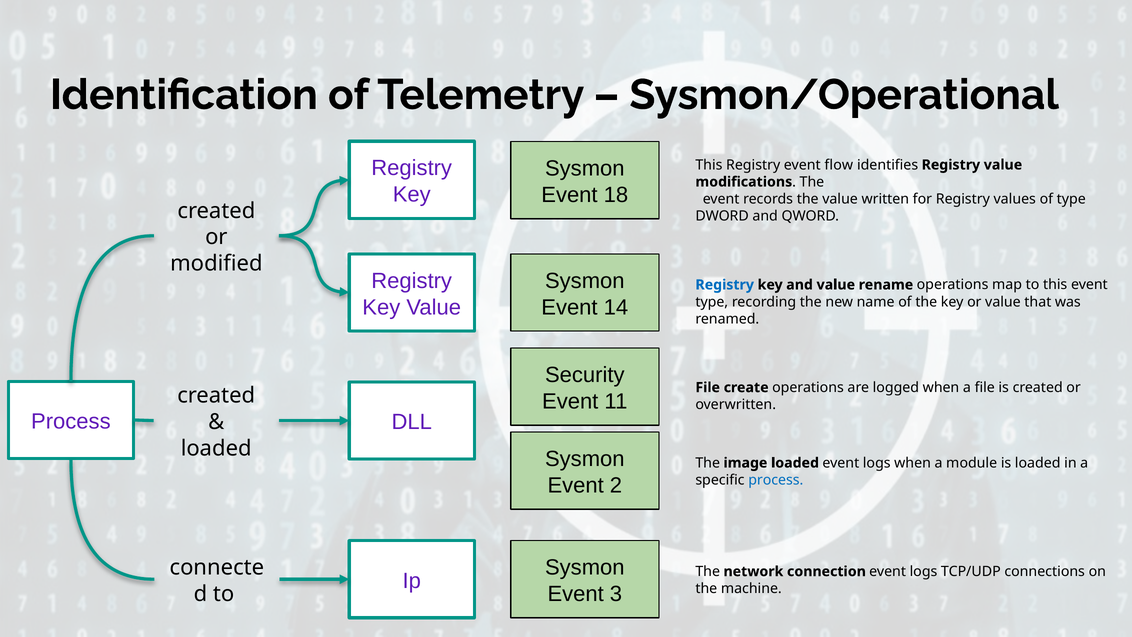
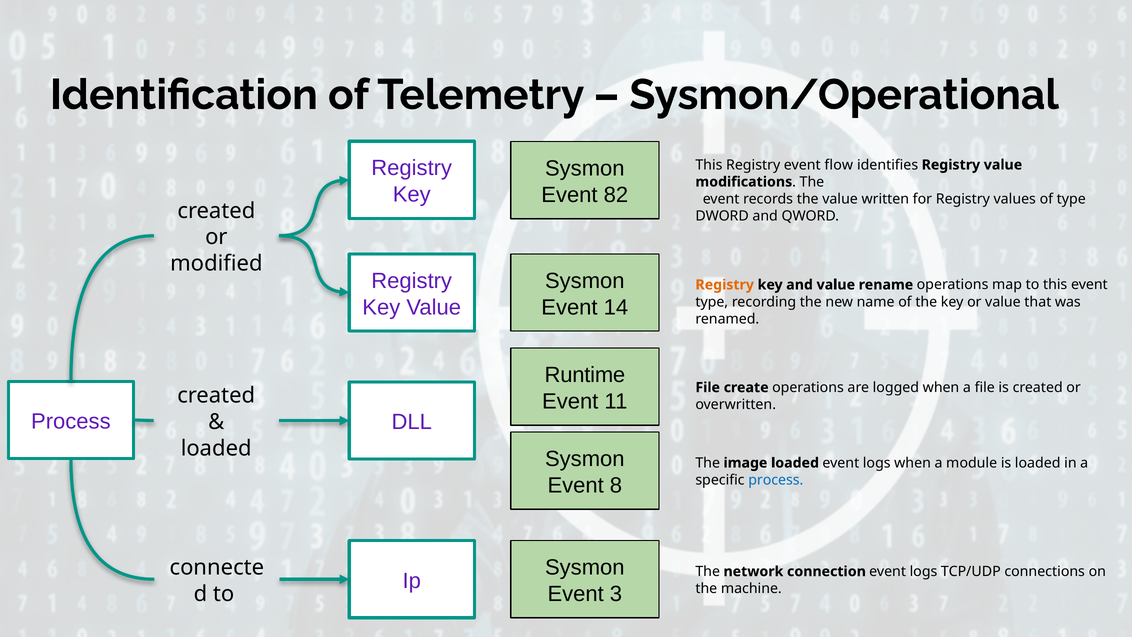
18: 18 -> 82 (616, 195)
Registry colour: blue -> orange (725, 285)
Security: Security -> Runtime (585, 375)
2: 2 -> 8 (616, 485)
